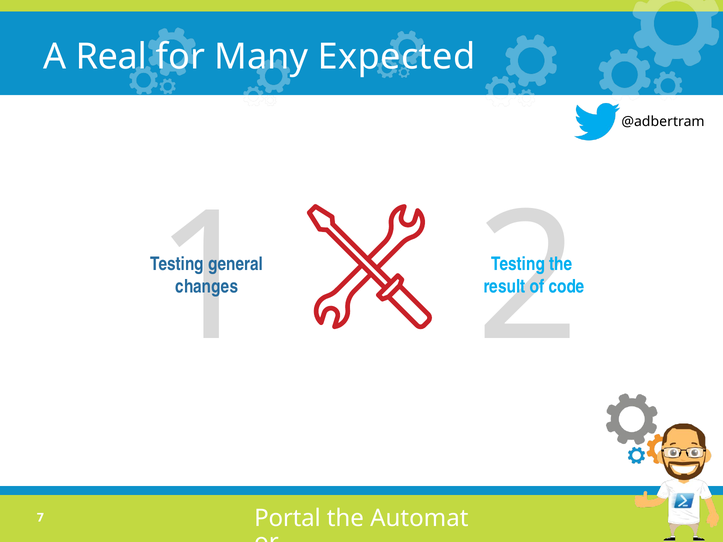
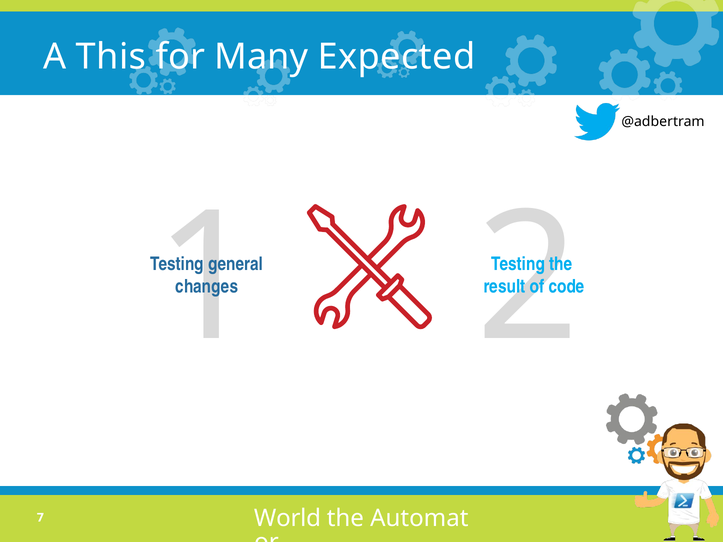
Real: Real -> This (111, 57)
Portal: Portal -> World (288, 518)
